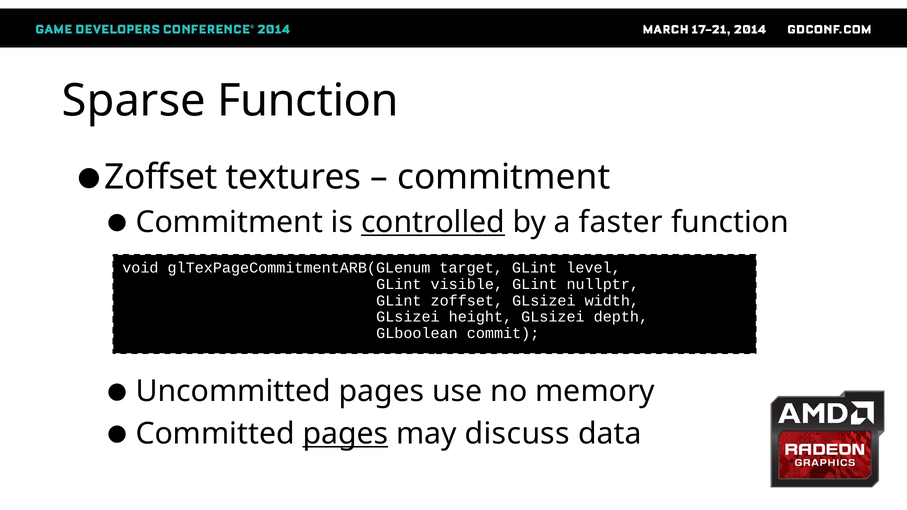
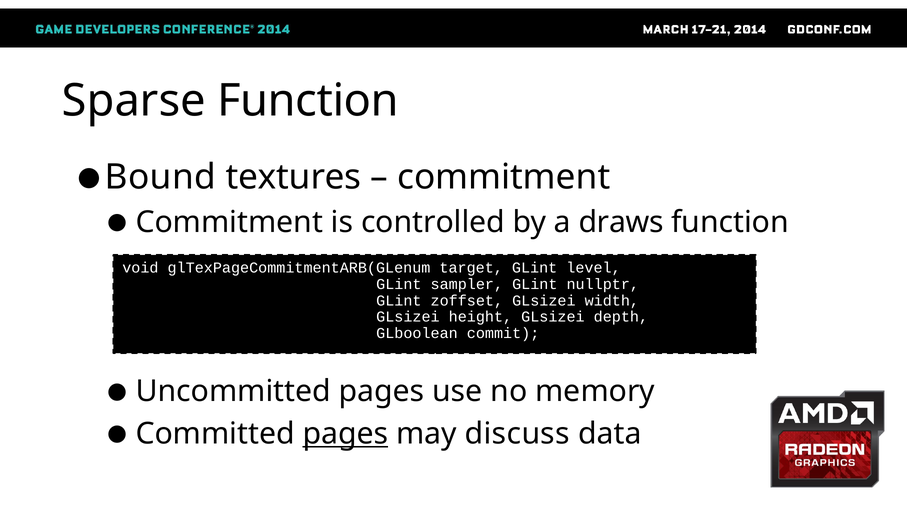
Zoffset: Zoffset -> Bound (160, 177)
controlled underline: present -> none (433, 222)
faster: faster -> draws (621, 222)
visible: visible -> sampler (467, 284)
